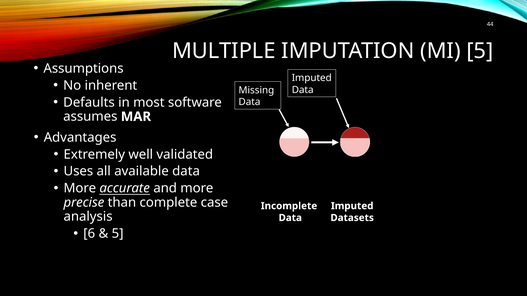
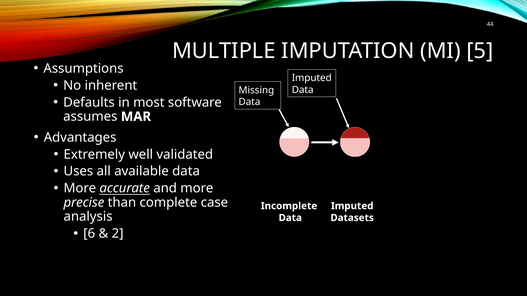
5: 5 -> 2 (118, 234)
